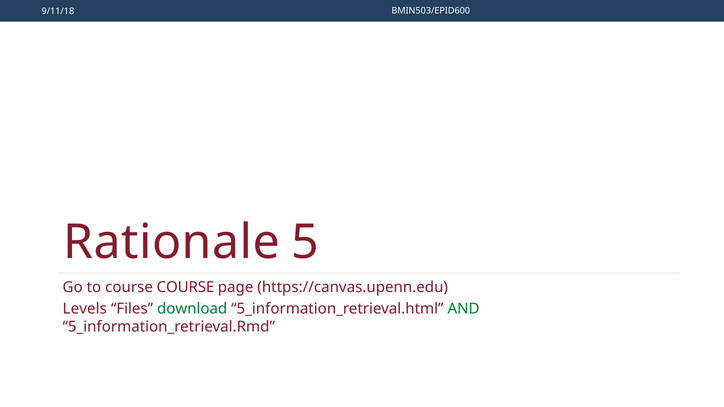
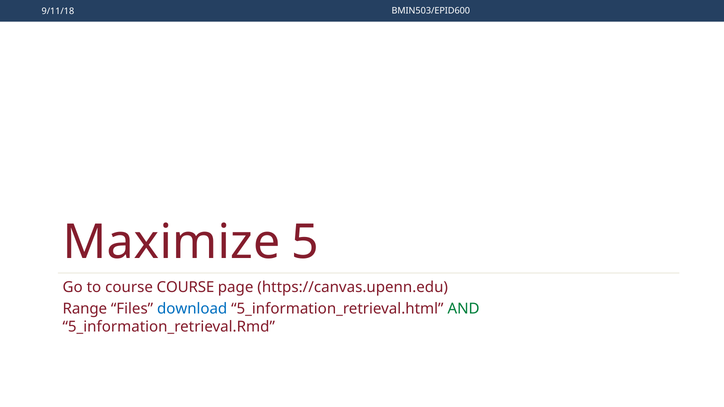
Rationale: Rationale -> Maximize (172, 243)
Levels: Levels -> Range (85, 309)
download colour: green -> blue (192, 309)
